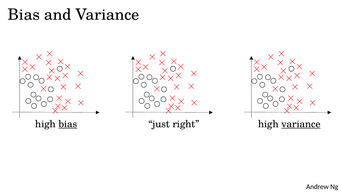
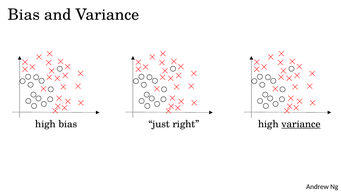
bias underline: present -> none (68, 124)
